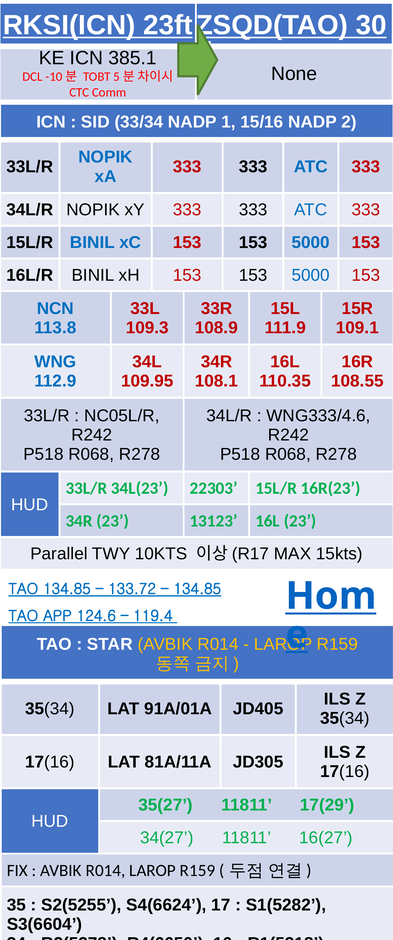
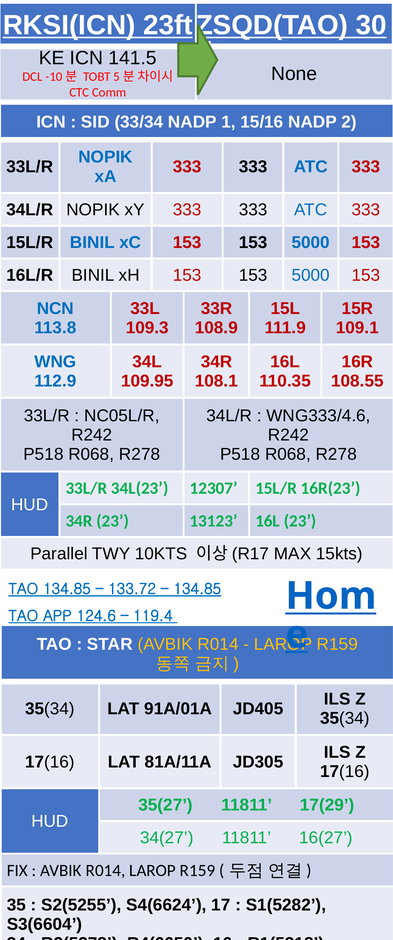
385.1: 385.1 -> 141.5 (132, 58)
22303: 22303 -> 12307 (214, 488)
